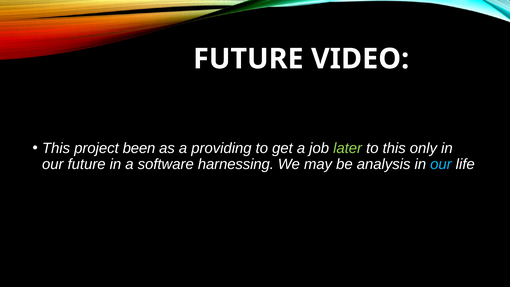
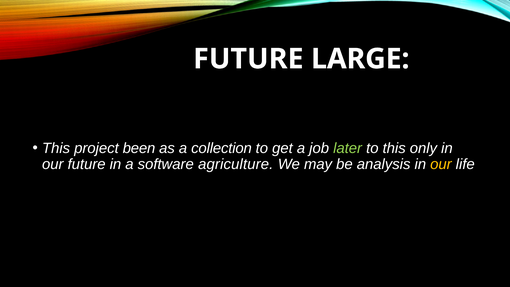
VIDEO: VIDEO -> LARGE (360, 59)
providing: providing -> collection (222, 148)
harnessing: harnessing -> agriculture (236, 164)
our colour: light blue -> yellow (441, 164)
